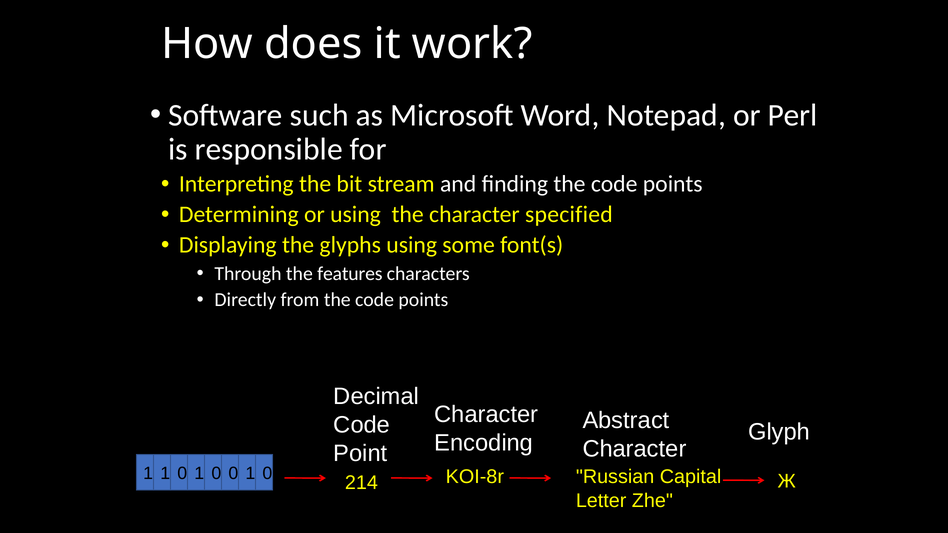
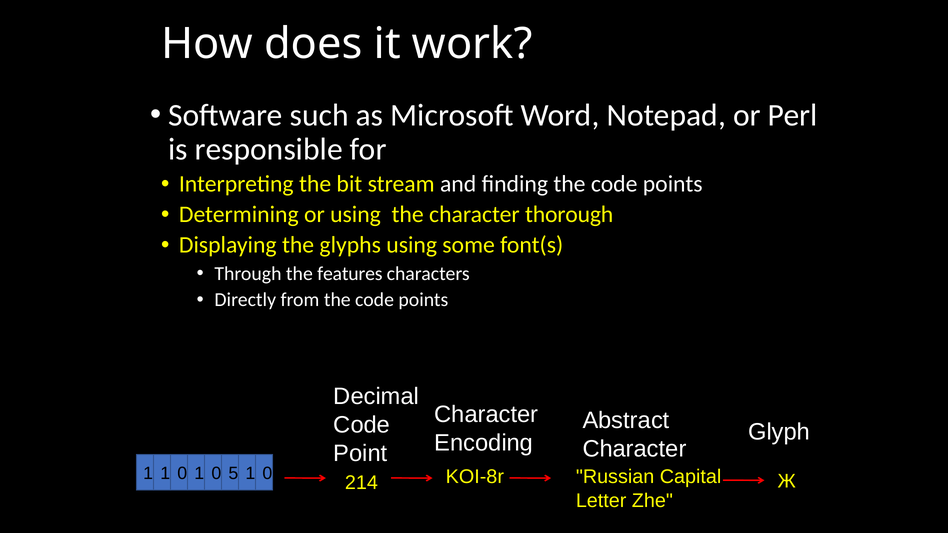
specified: specified -> thorough (569, 215)
0 0: 0 -> 5 (233, 473)
